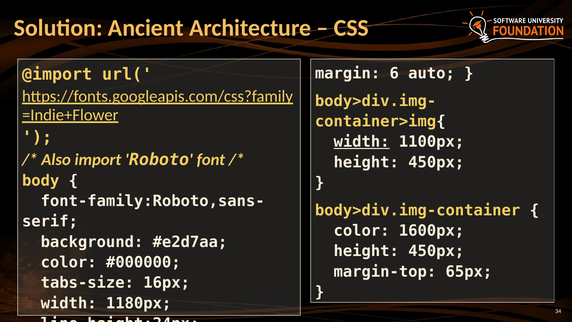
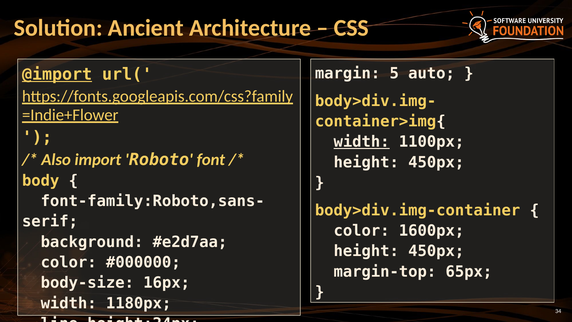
6: 6 -> 5 (394, 73)
@import underline: none -> present (57, 74)
tabs-size: tabs-size -> body-size (87, 283)
